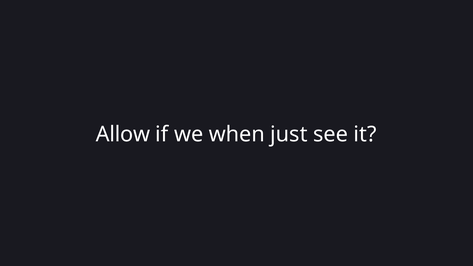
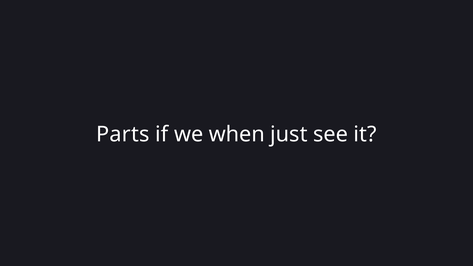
Allow: Allow -> Parts (123, 135)
